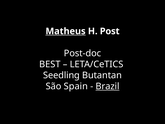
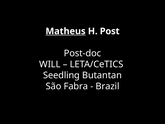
BEST: BEST -> WILL (50, 64)
Spain: Spain -> Fabra (76, 86)
Brazil underline: present -> none (107, 86)
